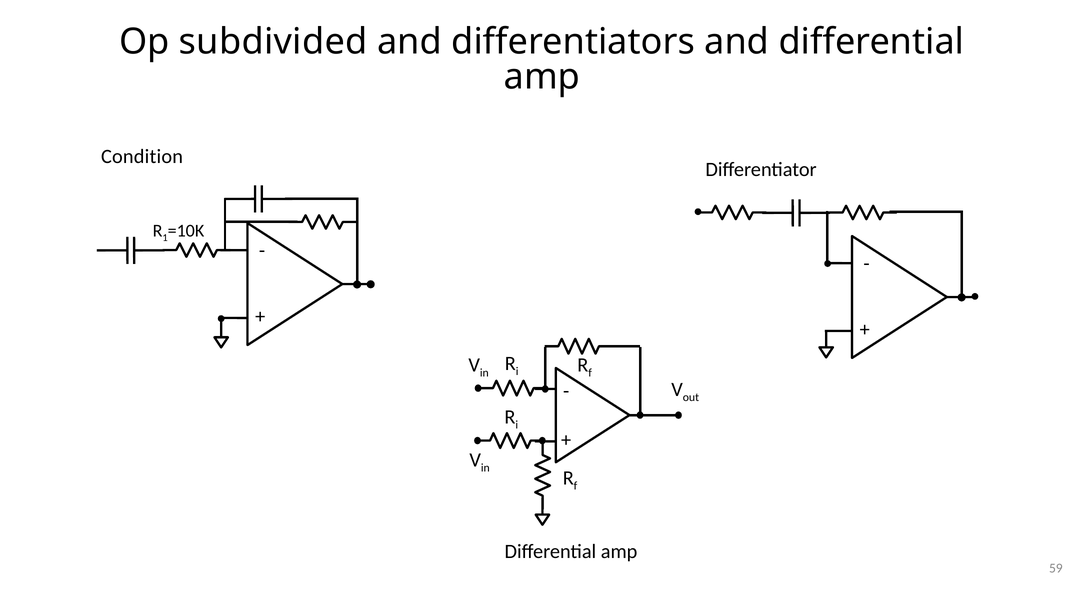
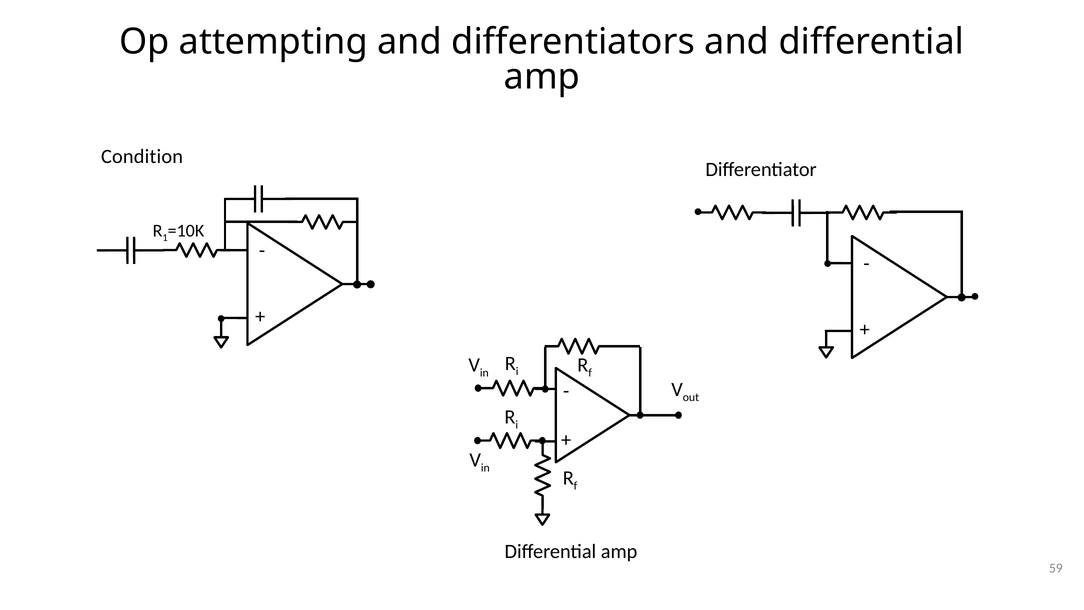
subdivided: subdivided -> attempting (273, 42)
